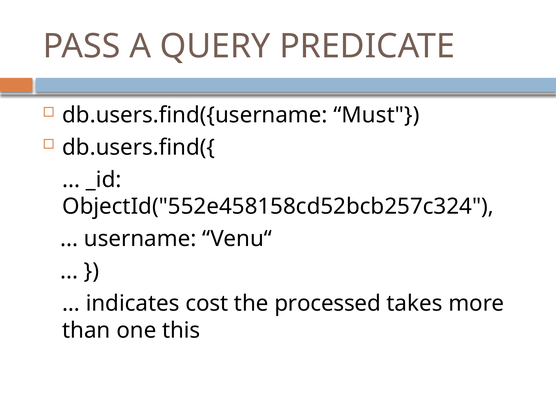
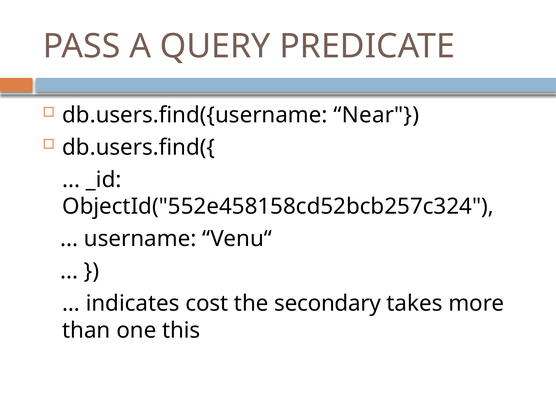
Must: Must -> Near (376, 115)
processed: processed -> secondary (328, 304)
